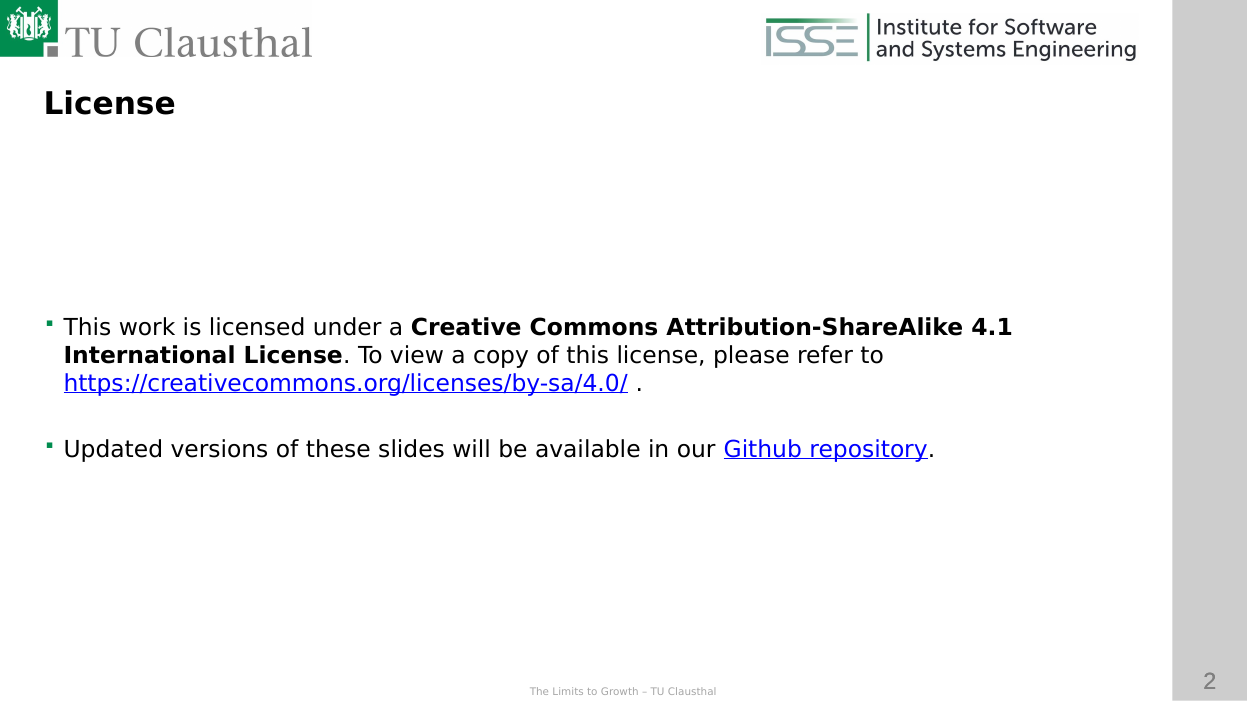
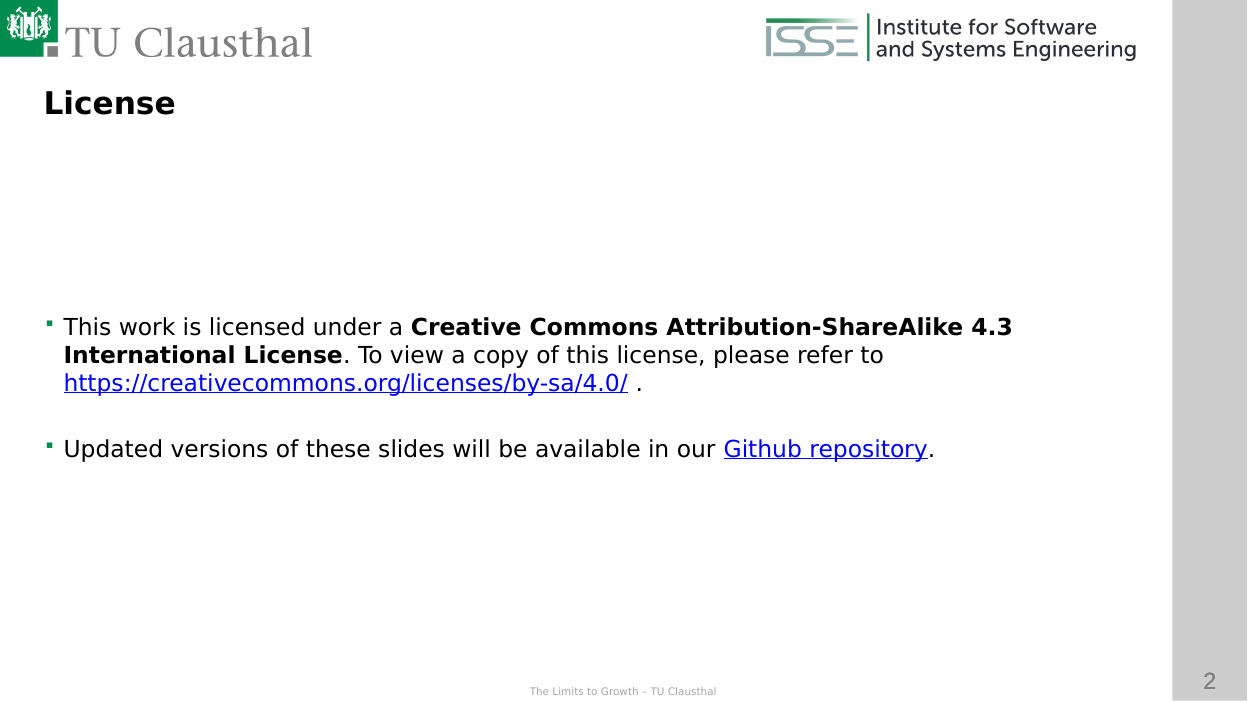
4.1: 4.1 -> 4.3 (992, 328)
